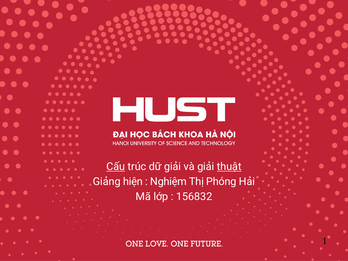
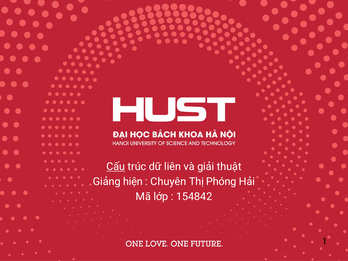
dữ giải: giải -> liên (173, 167)
thuật underline: present -> none (229, 167)
Nghiệm: Nghiệm -> Chuyên (168, 182)
156832: 156832 -> 154842 (194, 197)
